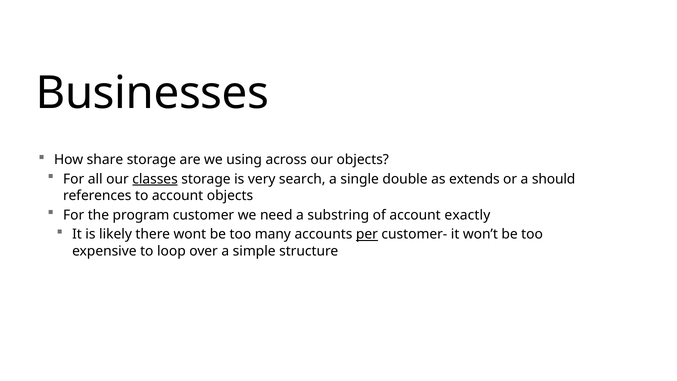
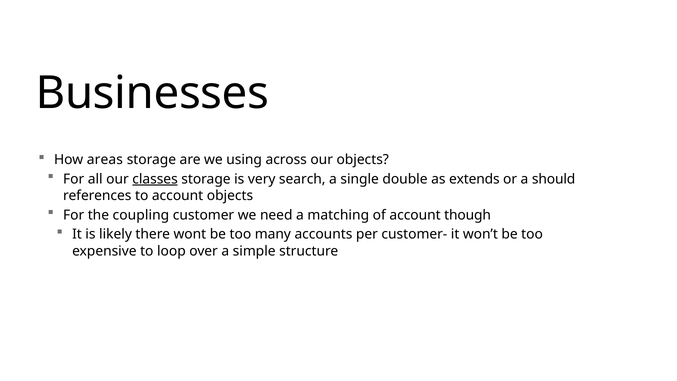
share: share -> areas (105, 160)
program: program -> coupling (141, 215)
substring: substring -> matching (338, 215)
exactly: exactly -> though (468, 215)
per underline: present -> none (367, 234)
